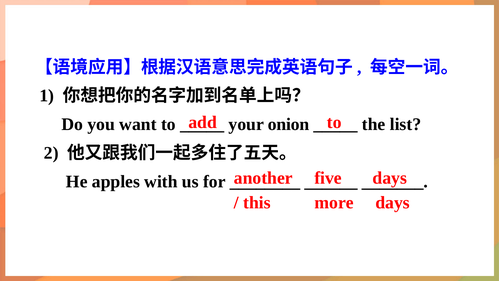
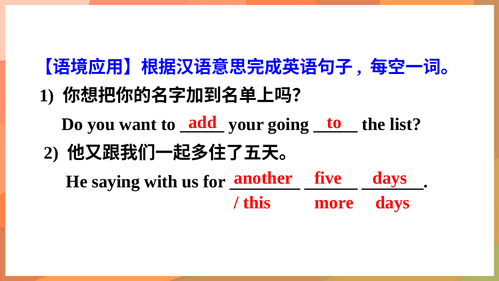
onion: onion -> going (289, 124)
apples: apples -> saying (116, 182)
